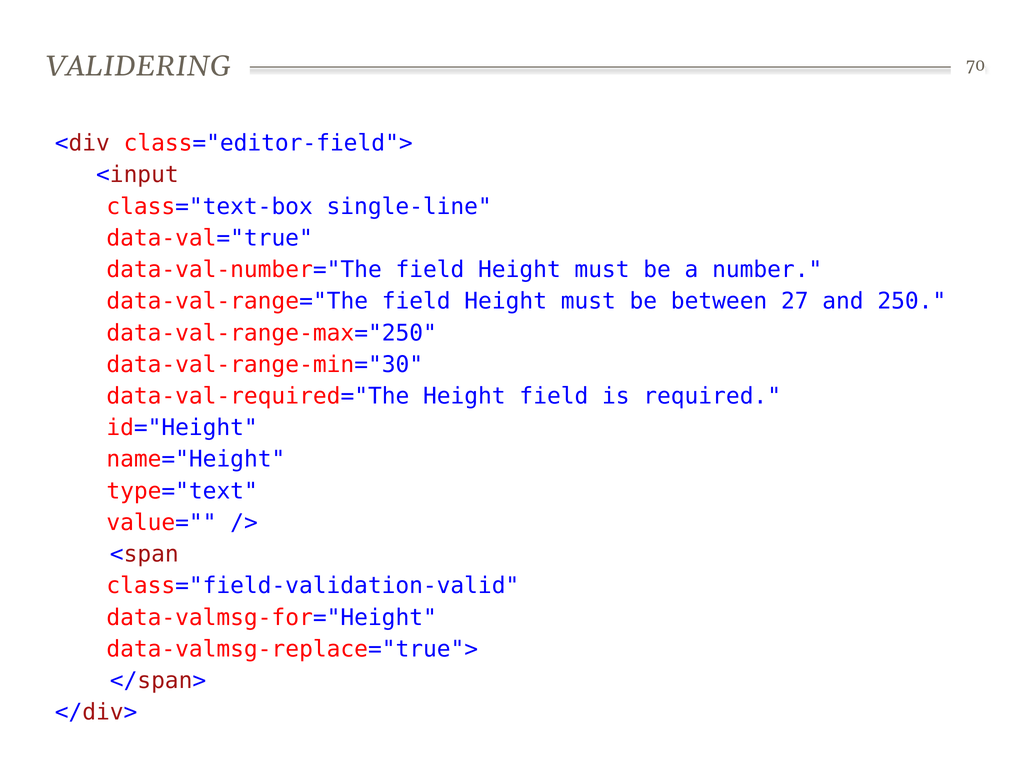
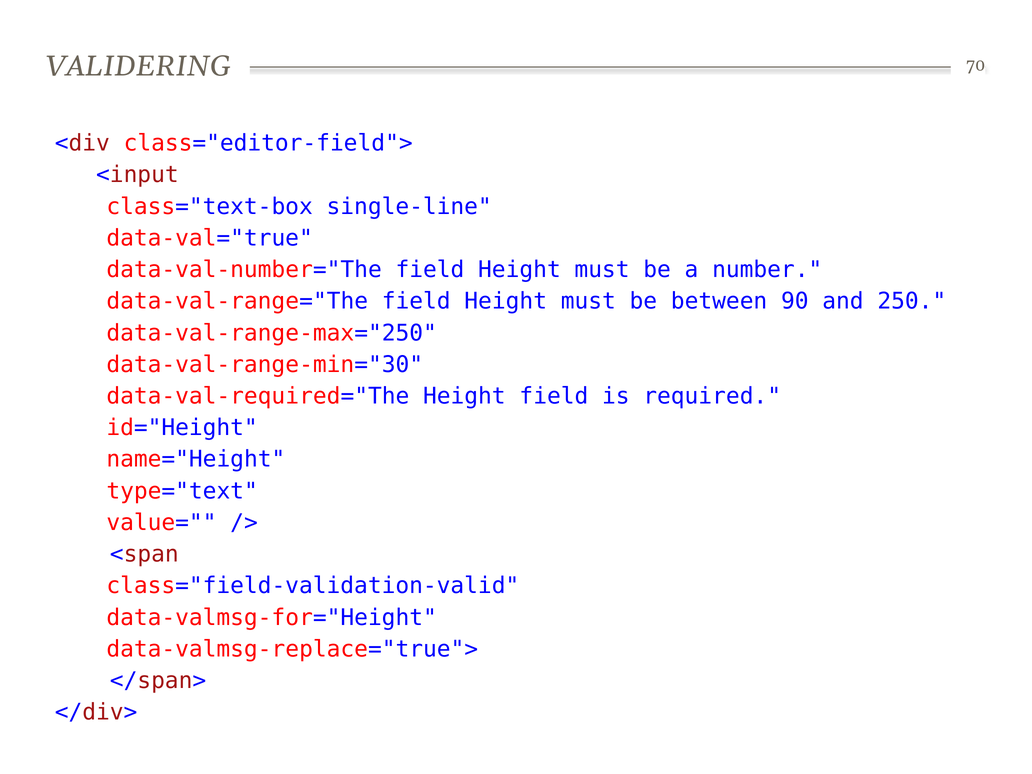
27: 27 -> 90 (795, 301)
